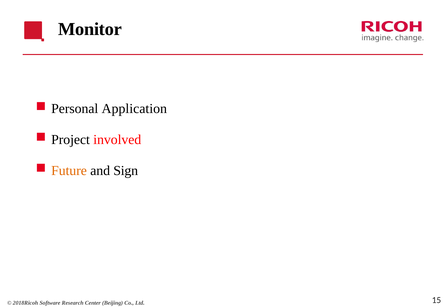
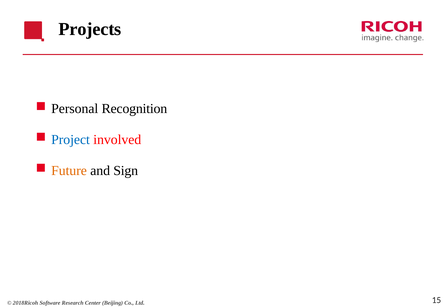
Monitor: Monitor -> Projects (90, 29)
Application: Application -> Recognition (134, 109)
Project colour: black -> blue (71, 140)
